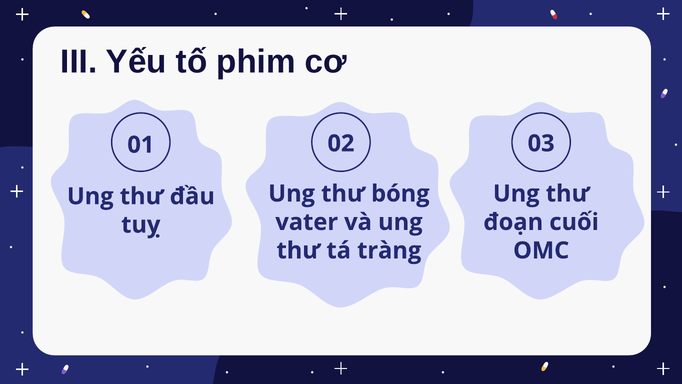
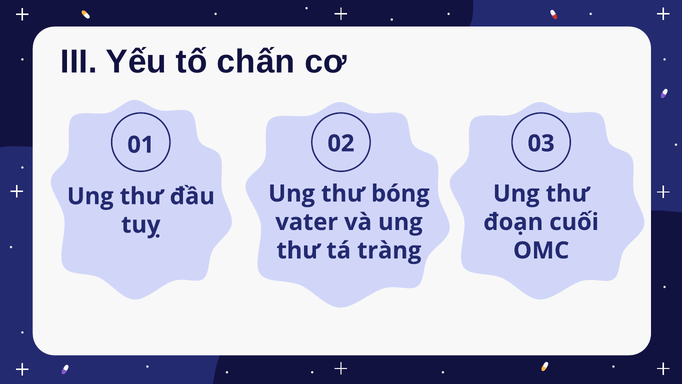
phim: phim -> chấn (256, 62)
